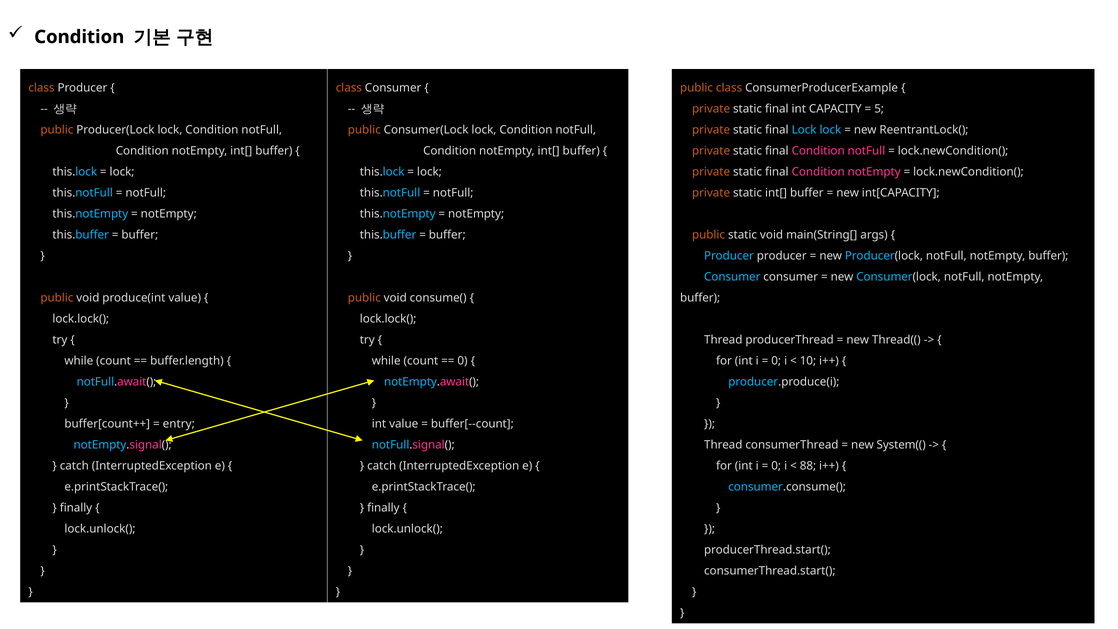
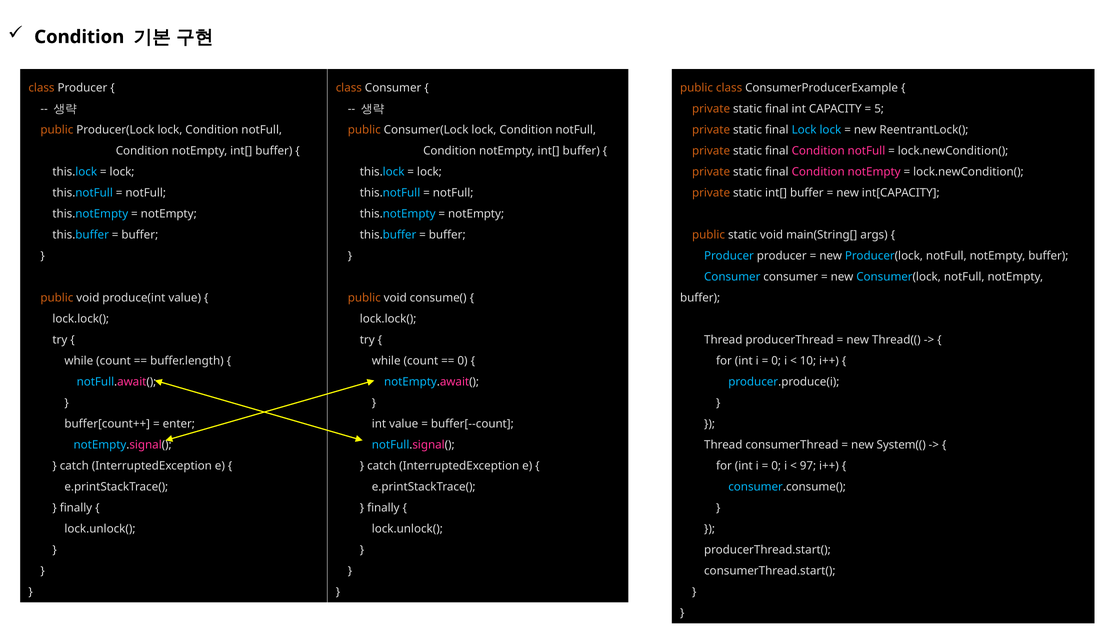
entry: entry -> enter (179, 424)
88: 88 -> 97 (808, 466)
